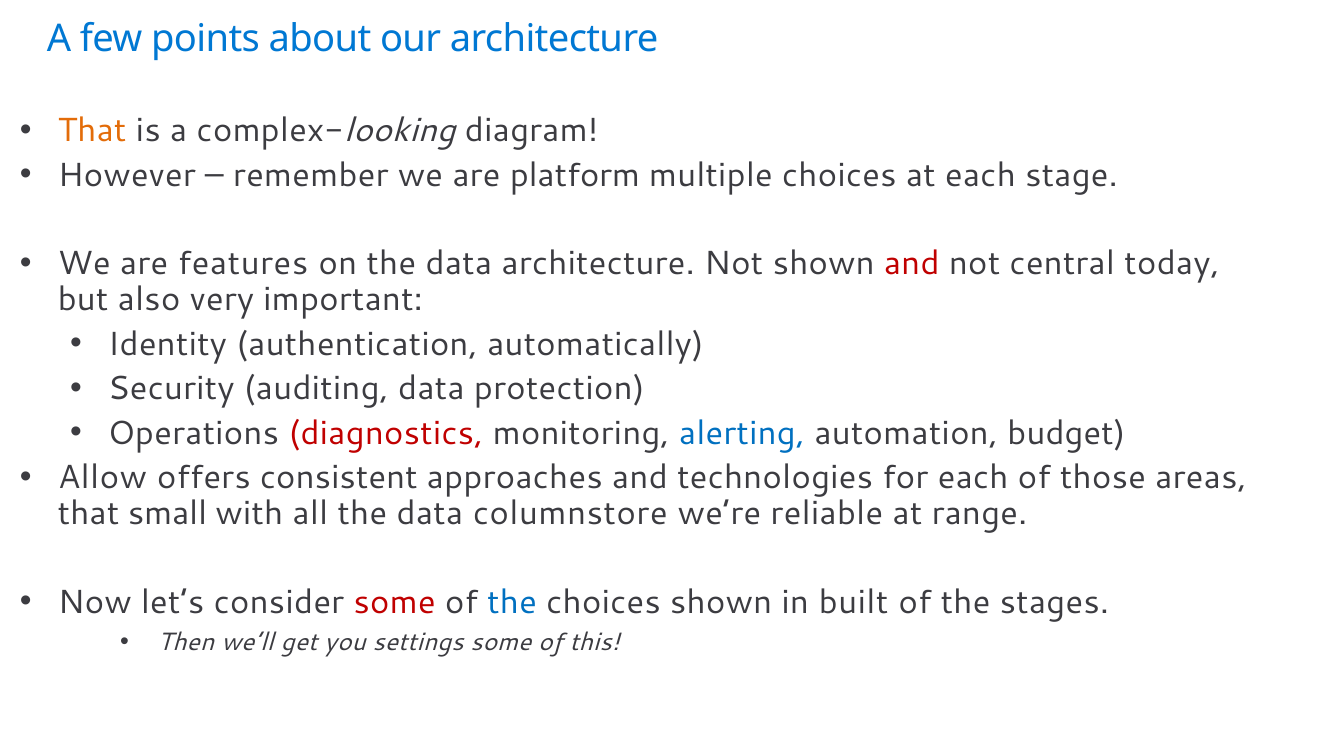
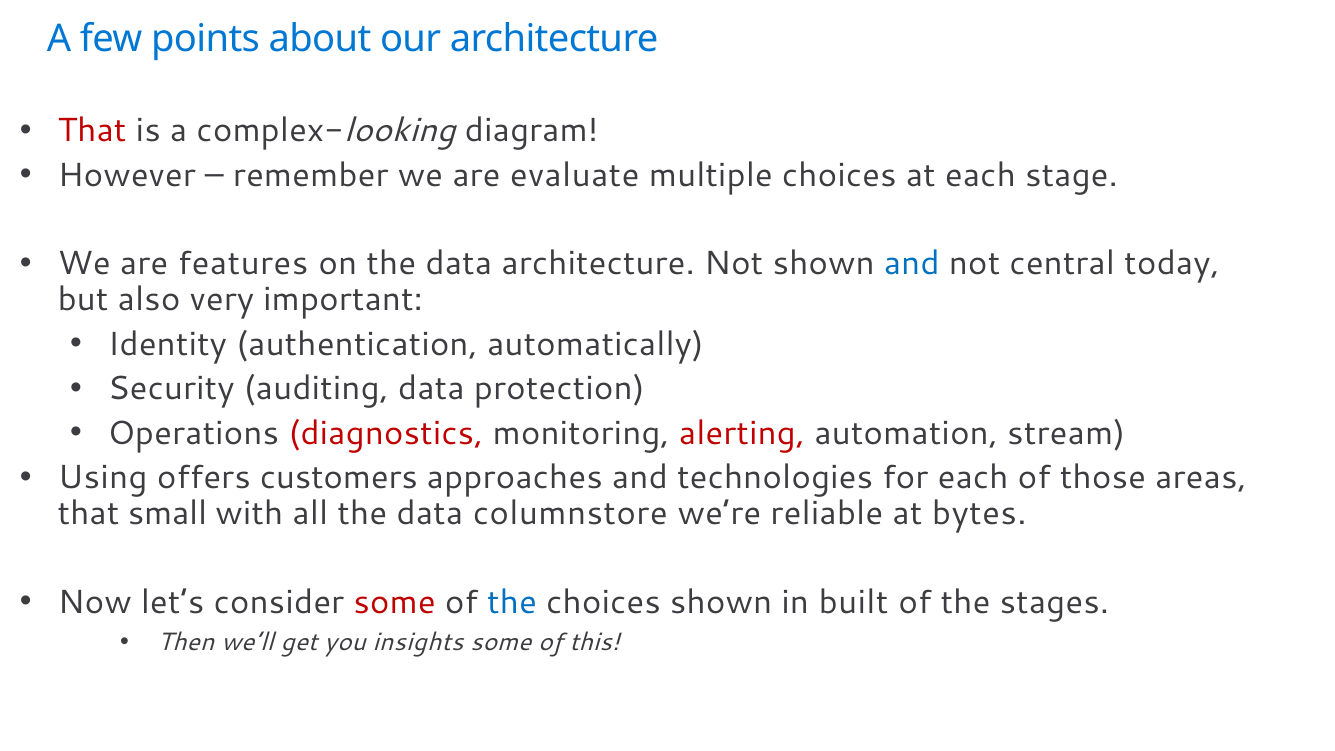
That colour: orange -> red (92, 131)
platform: platform -> evaluate (575, 175)
and colour: red -> blue (912, 264)
alerting colour: blue -> red (742, 433)
budget: budget -> stream (1066, 433)
Allow: Allow -> Using (103, 477)
consistent: consistent -> customers (339, 477)
range: range -> bytes (979, 513)
settings: settings -> insights (418, 642)
